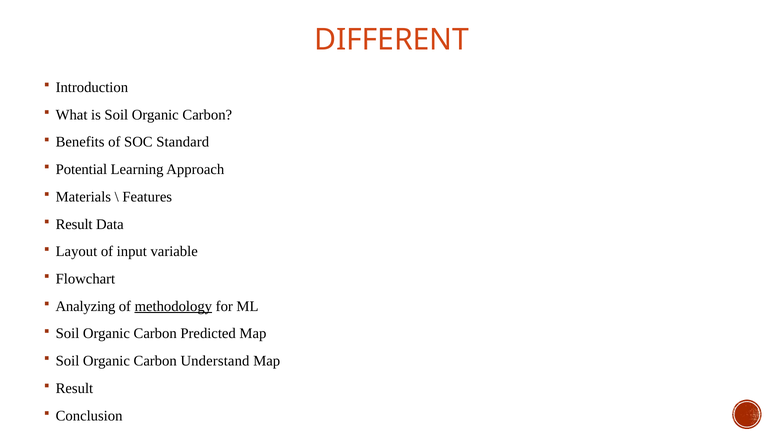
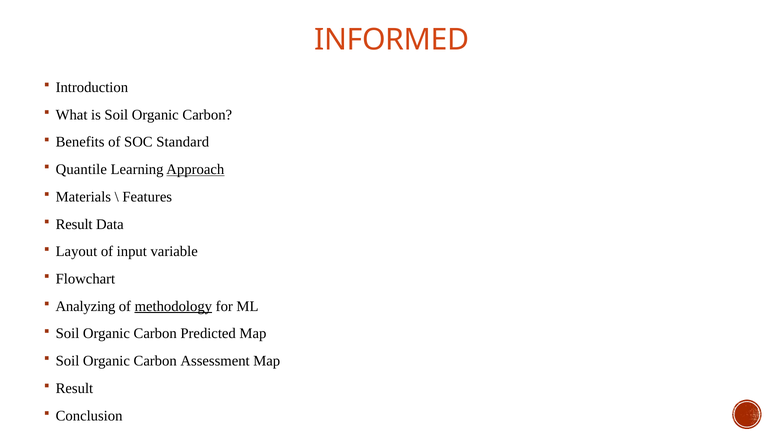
DIFFERENT: DIFFERENT -> INFORMED (392, 40)
Potential: Potential -> Quantile (81, 170)
Approach underline: none -> present (195, 170)
Understand: Understand -> Assessment (215, 361)
